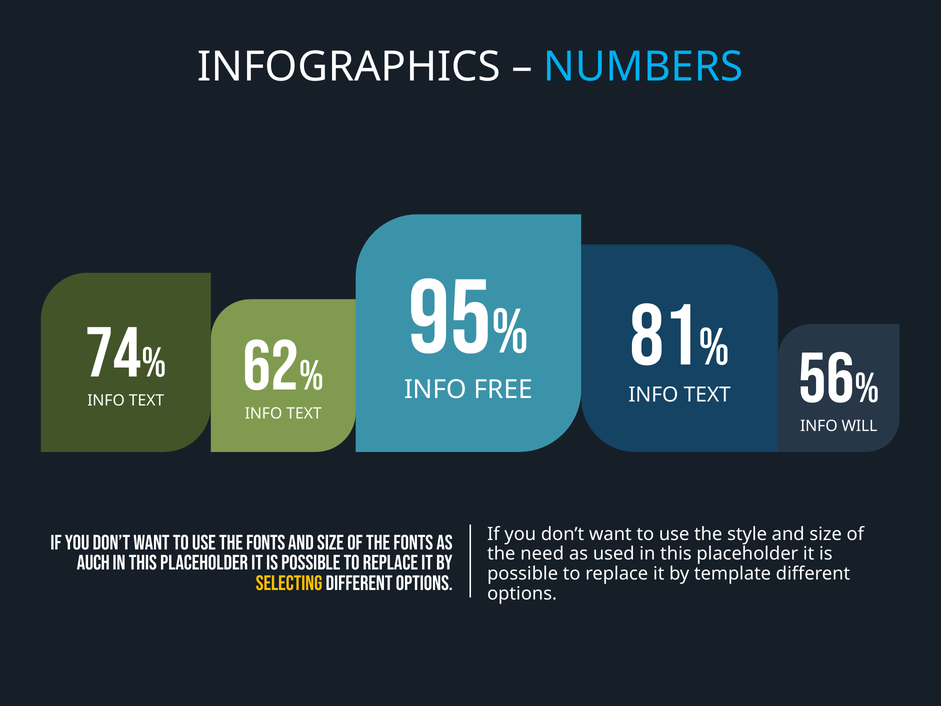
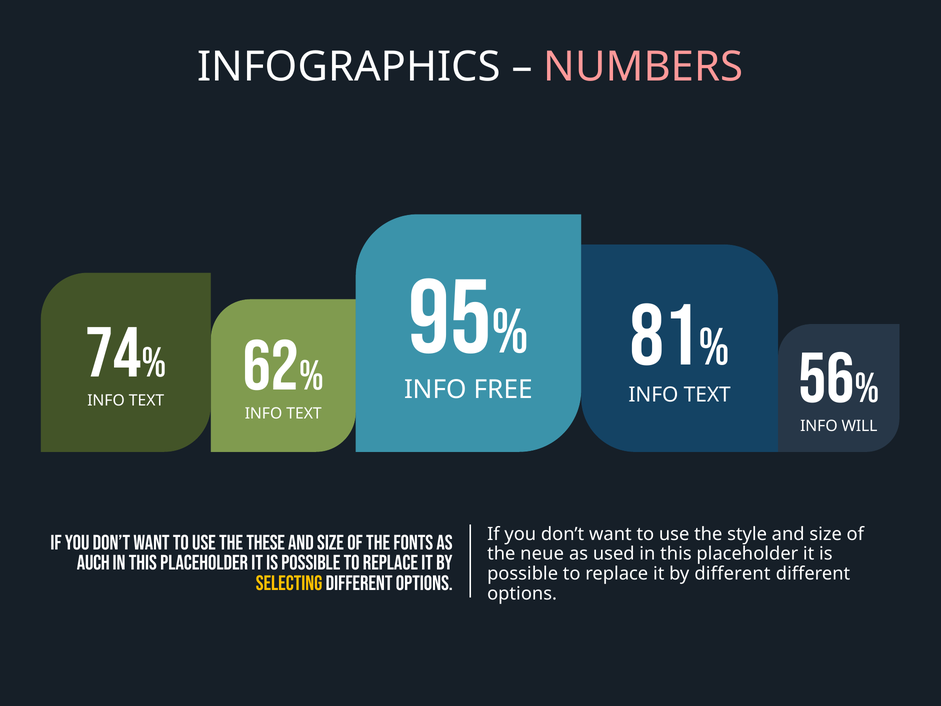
NUMBERS colour: light blue -> pink (643, 67)
use the fonts: fonts -> these (266, 543)
need: need -> neue (542, 554)
by template: template -> different (732, 574)
